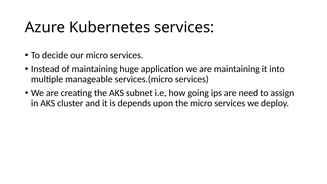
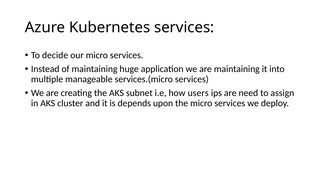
going: going -> users (198, 93)
